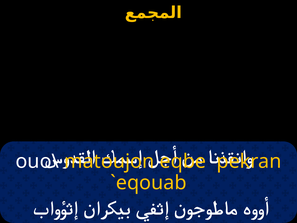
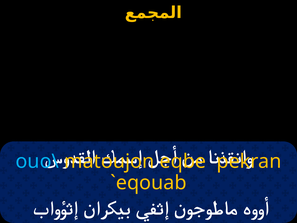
ouo\ colour: white -> light blue (37, 161)
